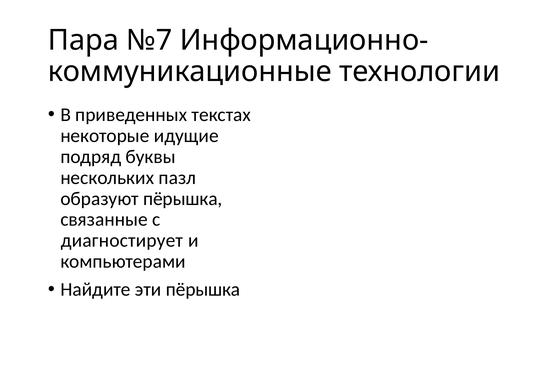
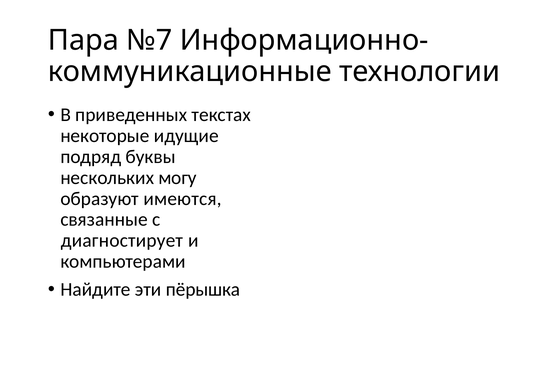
пазл: пазл -> могу (178, 177)
образуют пёрышка: пёрышка -> имеются (183, 198)
